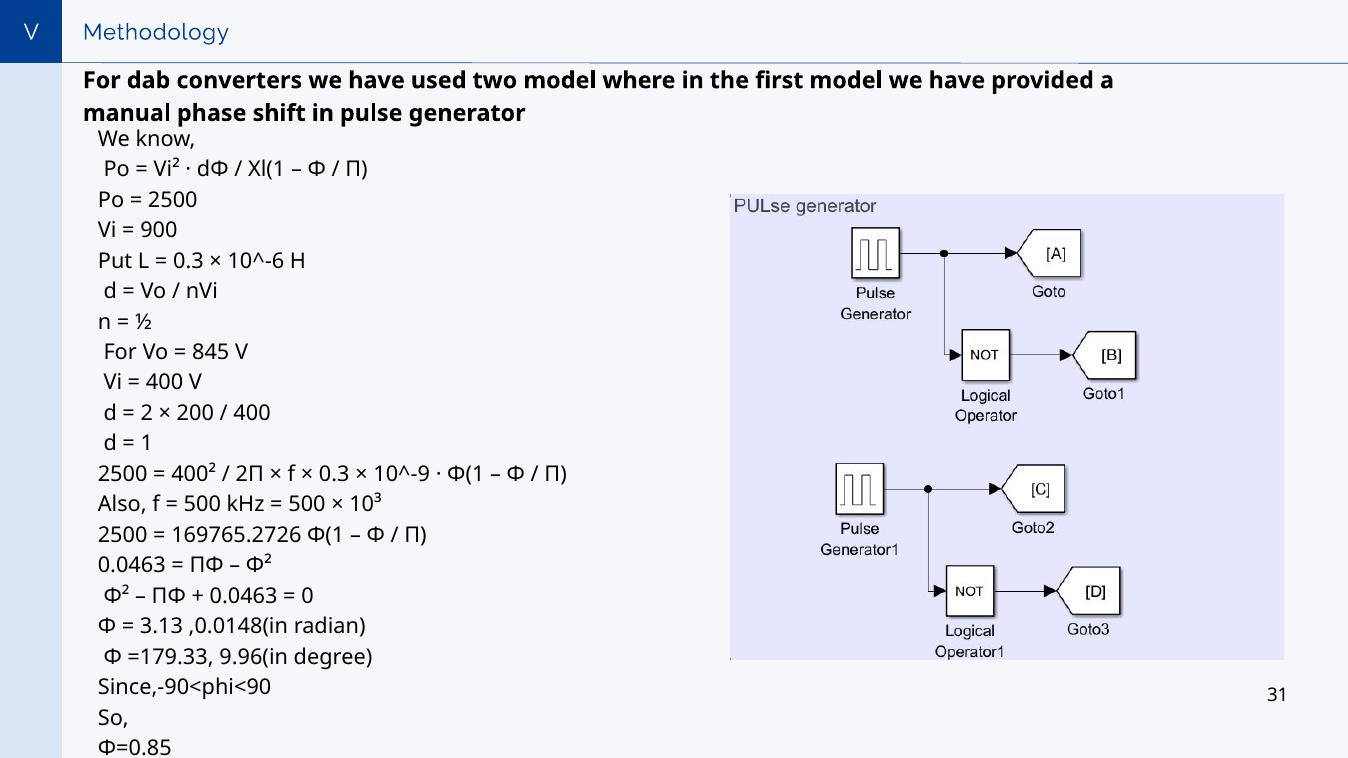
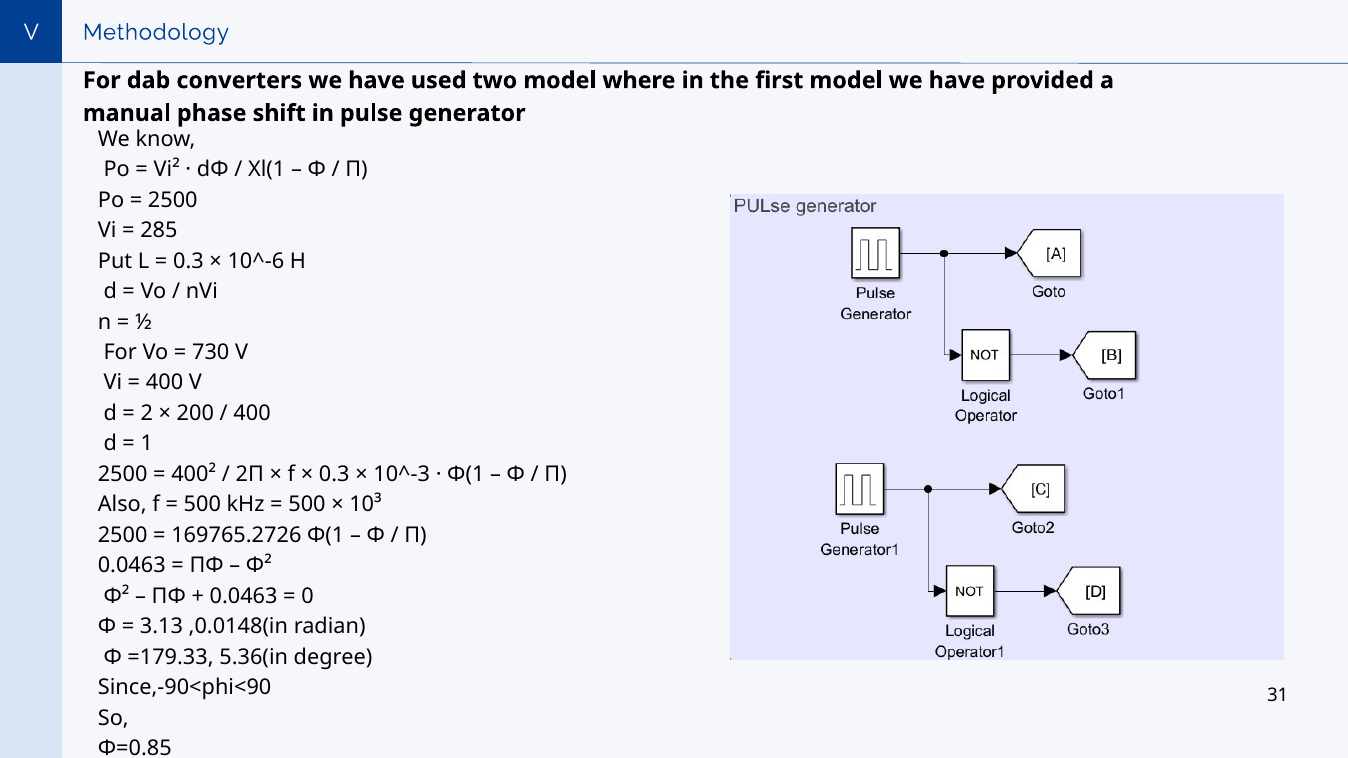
900: 900 -> 285 (159, 231)
845: 845 -> 730 (211, 352)
10^-9: 10^-9 -> 10^-3 (402, 474)
9.96(in: 9.96(in -> 5.36(in (254, 657)
